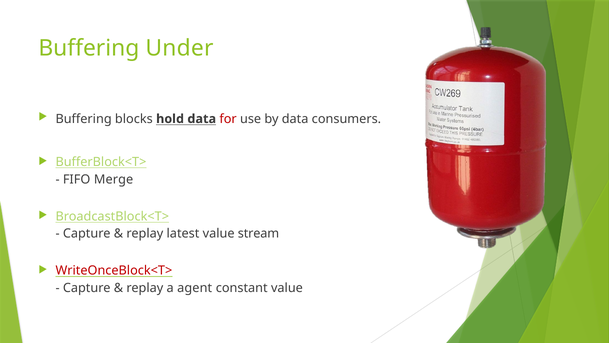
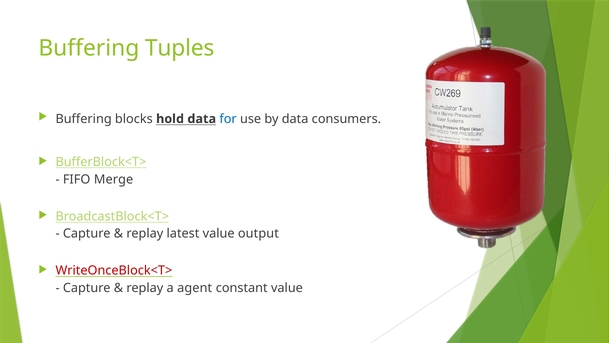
Under: Under -> Tuples (180, 48)
for colour: red -> blue (228, 119)
stream: stream -> output (258, 233)
